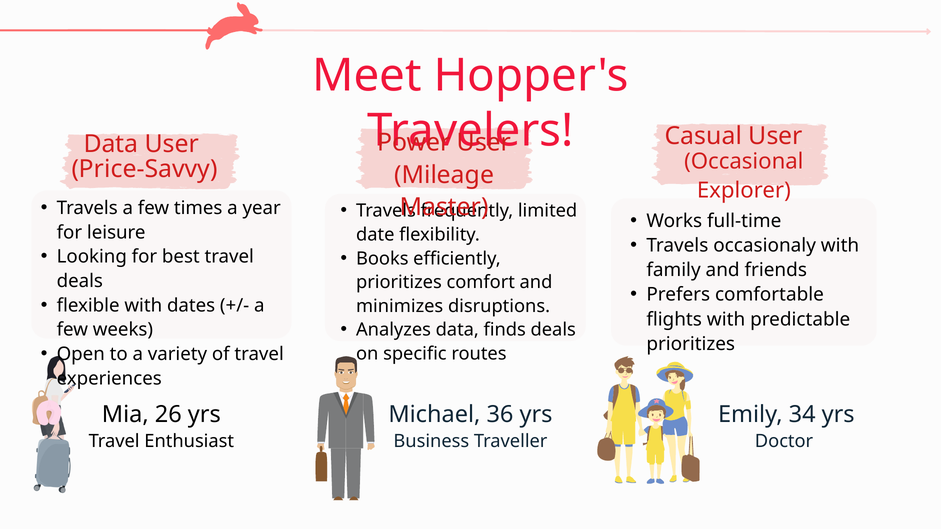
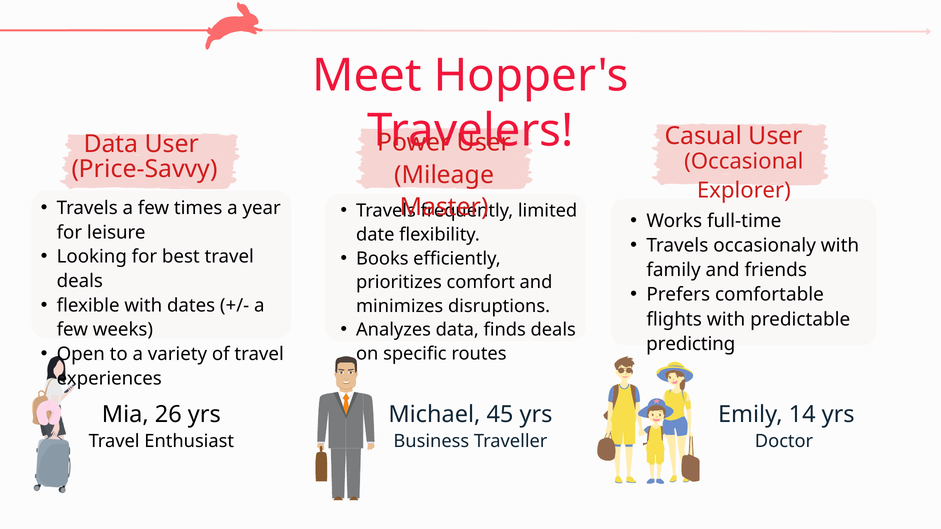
prioritizes: prioritizes -> predicting (691, 344)
36: 36 -> 45 (500, 415)
34: 34 -> 14 (802, 415)
